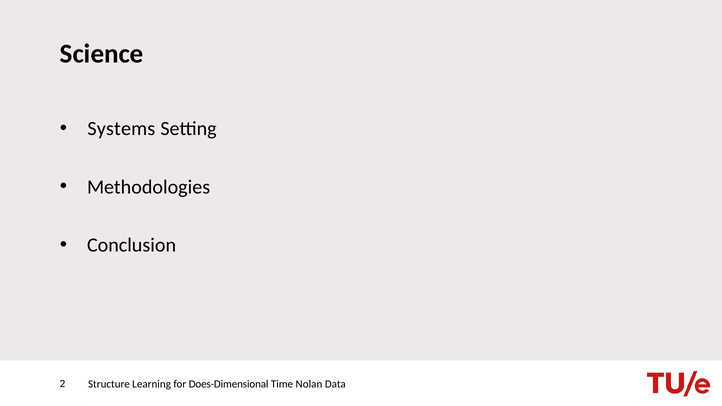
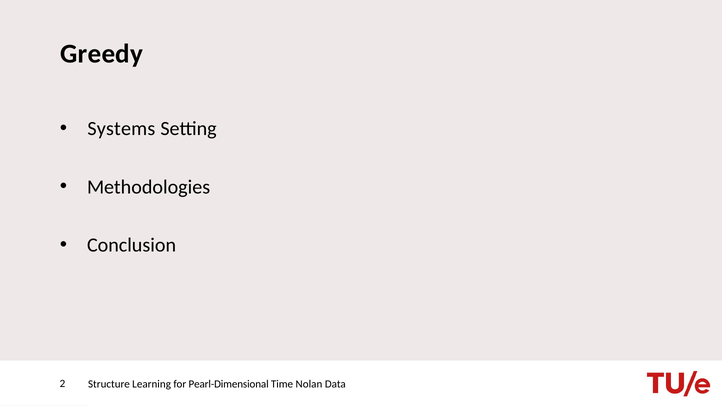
Science: Science -> Greedy (102, 54)
Does-Dimensional: Does-Dimensional -> Pearl-Dimensional (229, 384)
